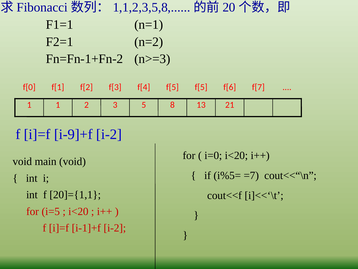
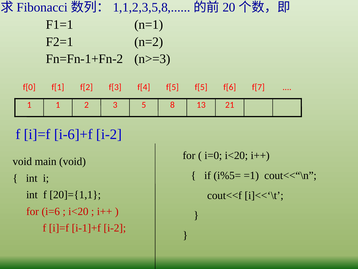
i-9]+f: i-9]+f -> i-6]+f (73, 134)
=7: =7 -> =1 (251, 175)
i=5: i=5 -> i=6 (51, 211)
